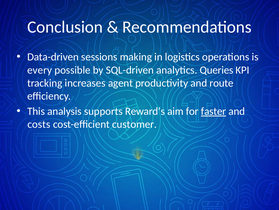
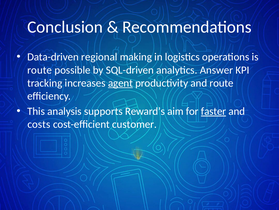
sessions: sessions -> regional (99, 57)
every: every -> route (40, 70)
Queries: Queries -> Answer (216, 70)
agent underline: none -> present (120, 83)
